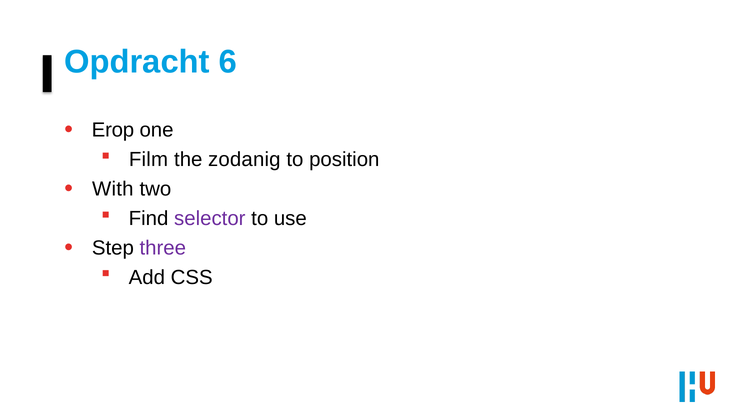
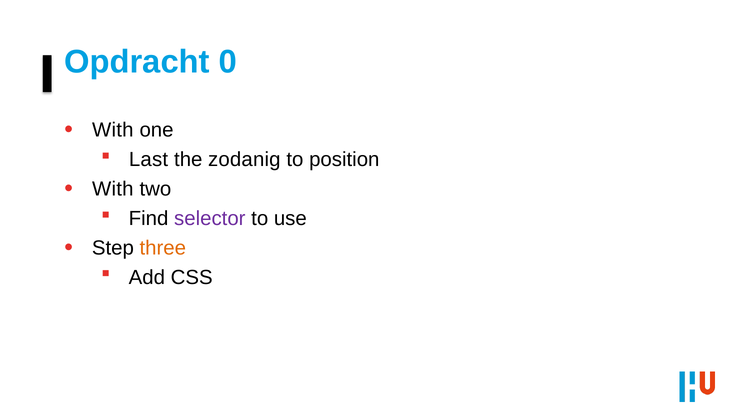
6: 6 -> 0 (228, 62)
Erop: Erop -> With (113, 130)
Film: Film -> Last (148, 159)
three colour: purple -> orange (163, 248)
